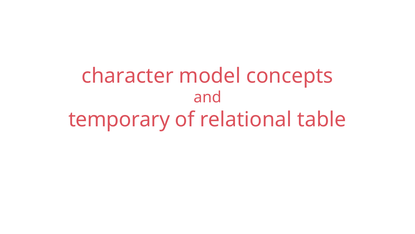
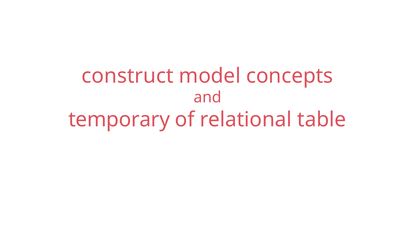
character: character -> construct (128, 76)
